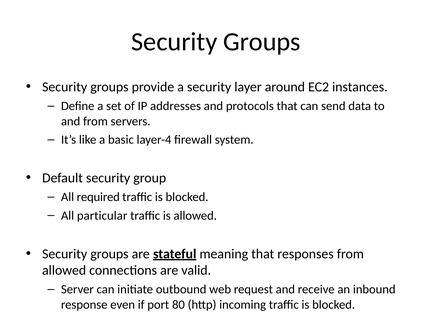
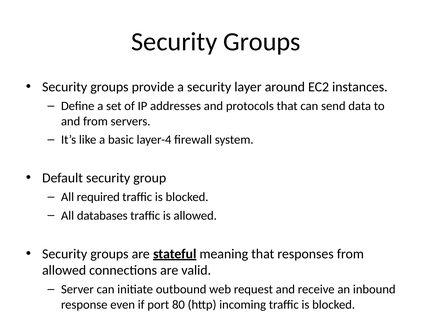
particular: particular -> databases (102, 216)
